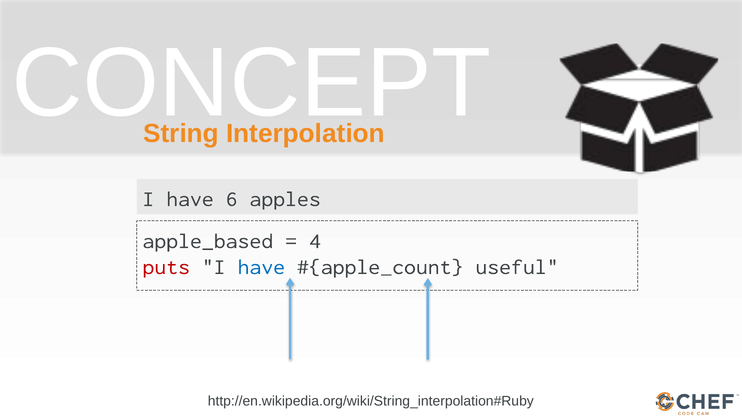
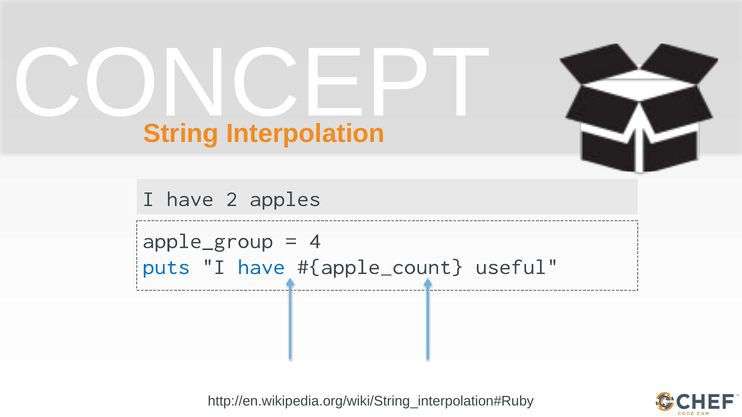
6: 6 -> 2 (232, 199)
apple_based: apple_based -> apple_group (208, 241)
puts colour: red -> blue (166, 267)
